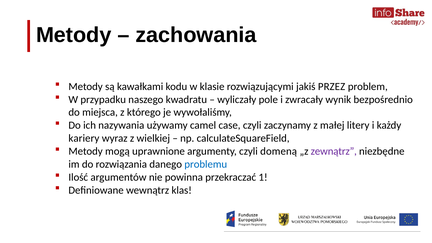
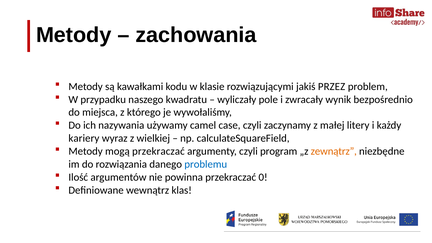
mogą uprawnione: uprawnione -> przekraczać (158, 151)
domeną: domeną -> program (279, 151)
zewnątrz colour: purple -> orange (334, 151)
1: 1 -> 0 (263, 177)
